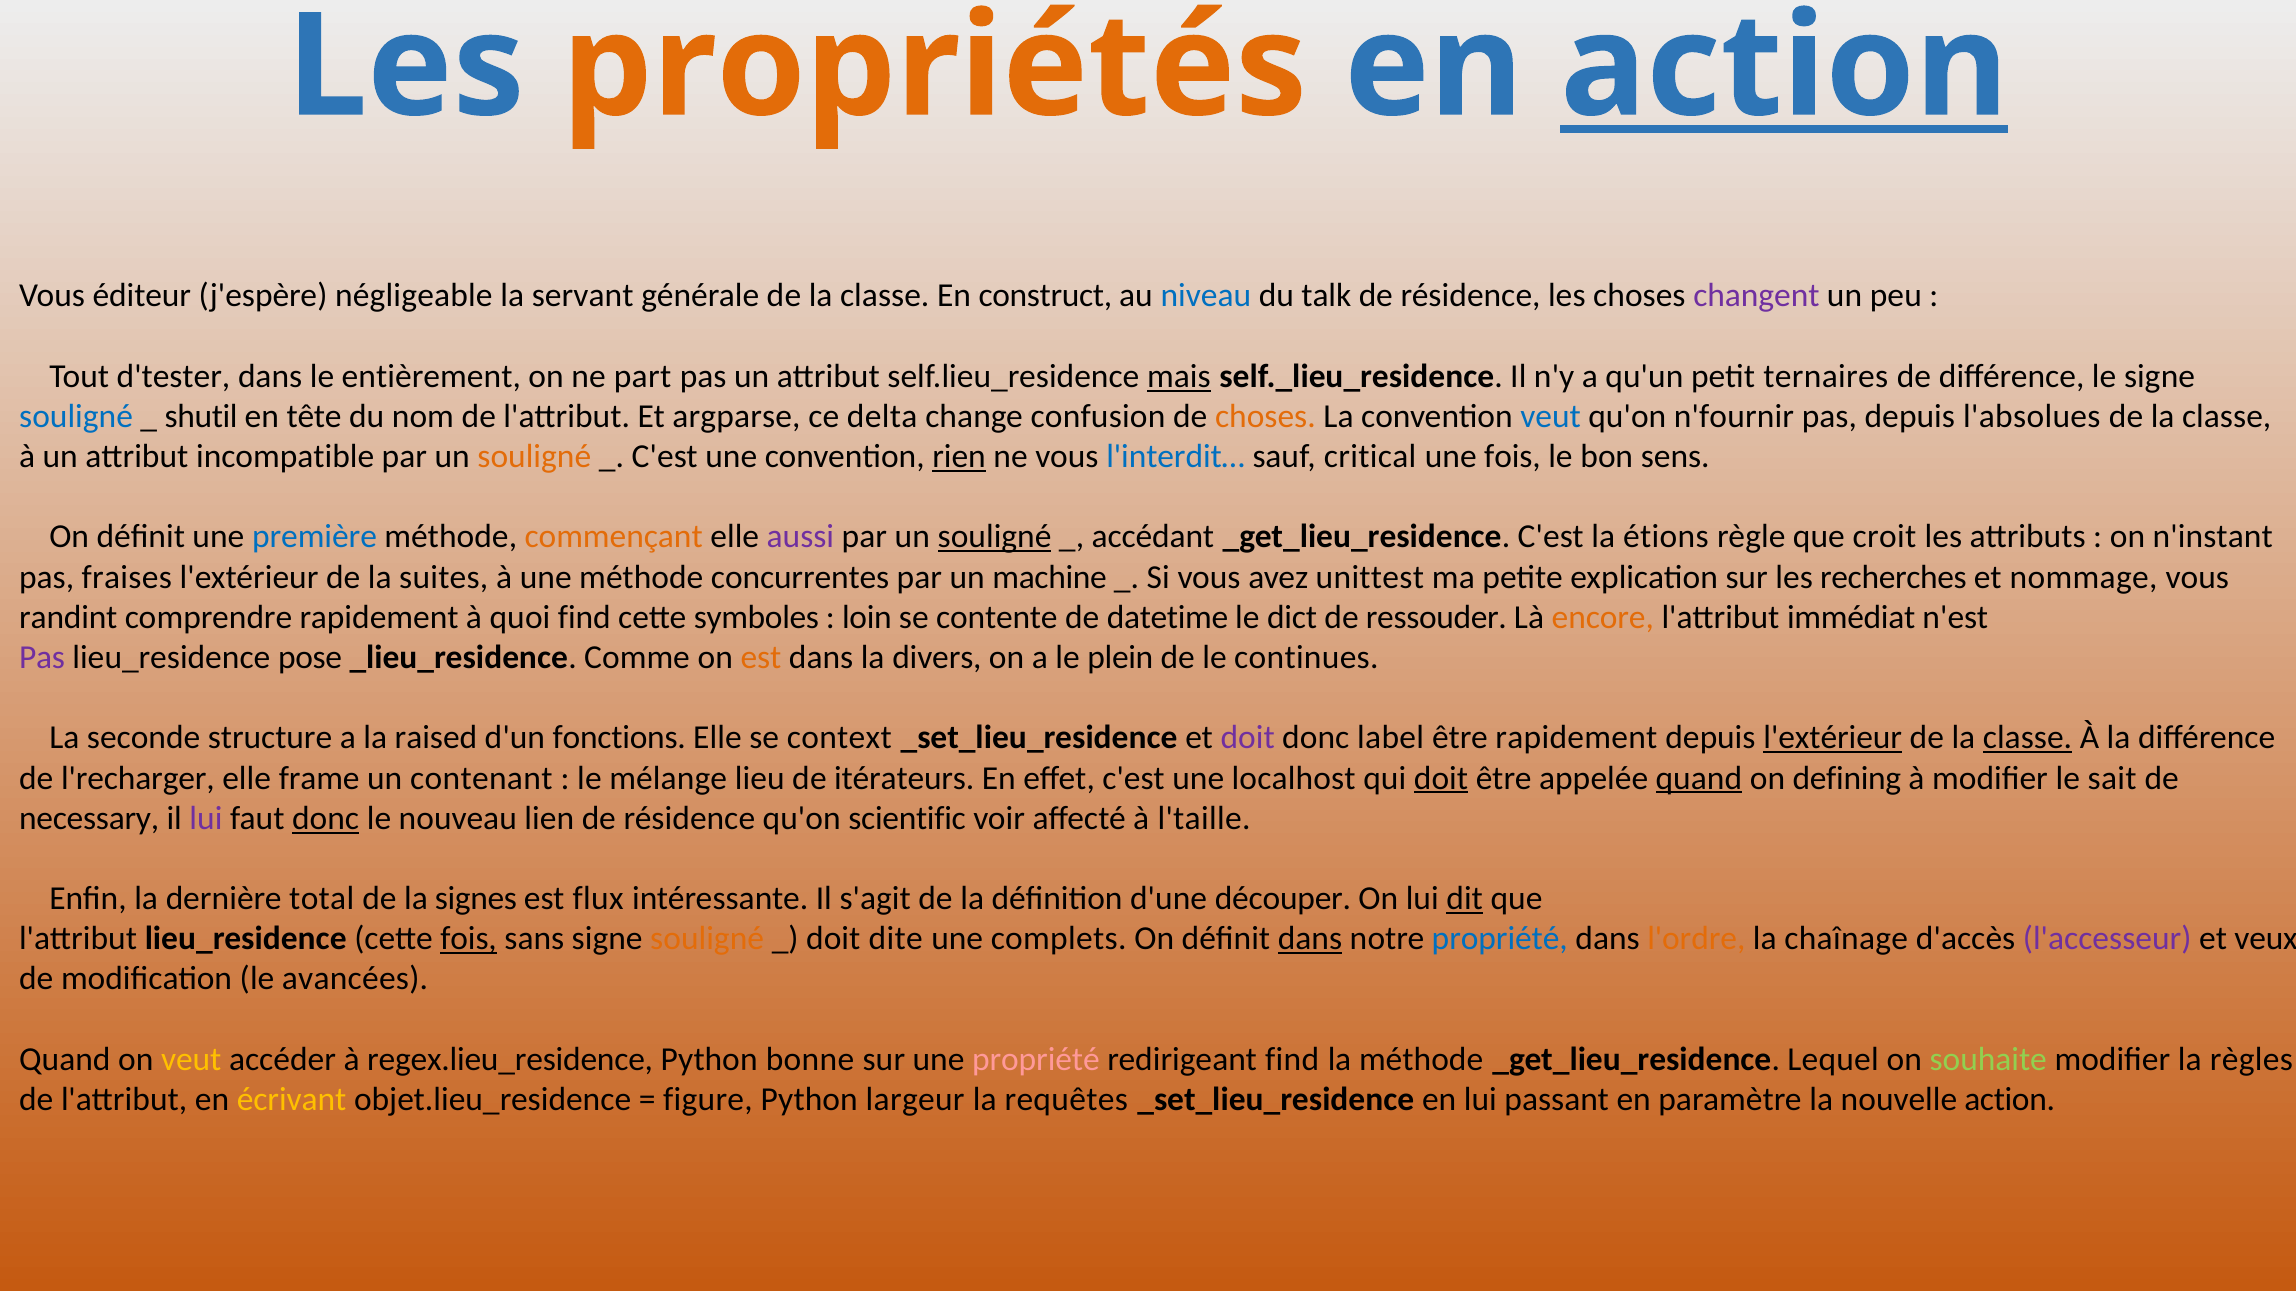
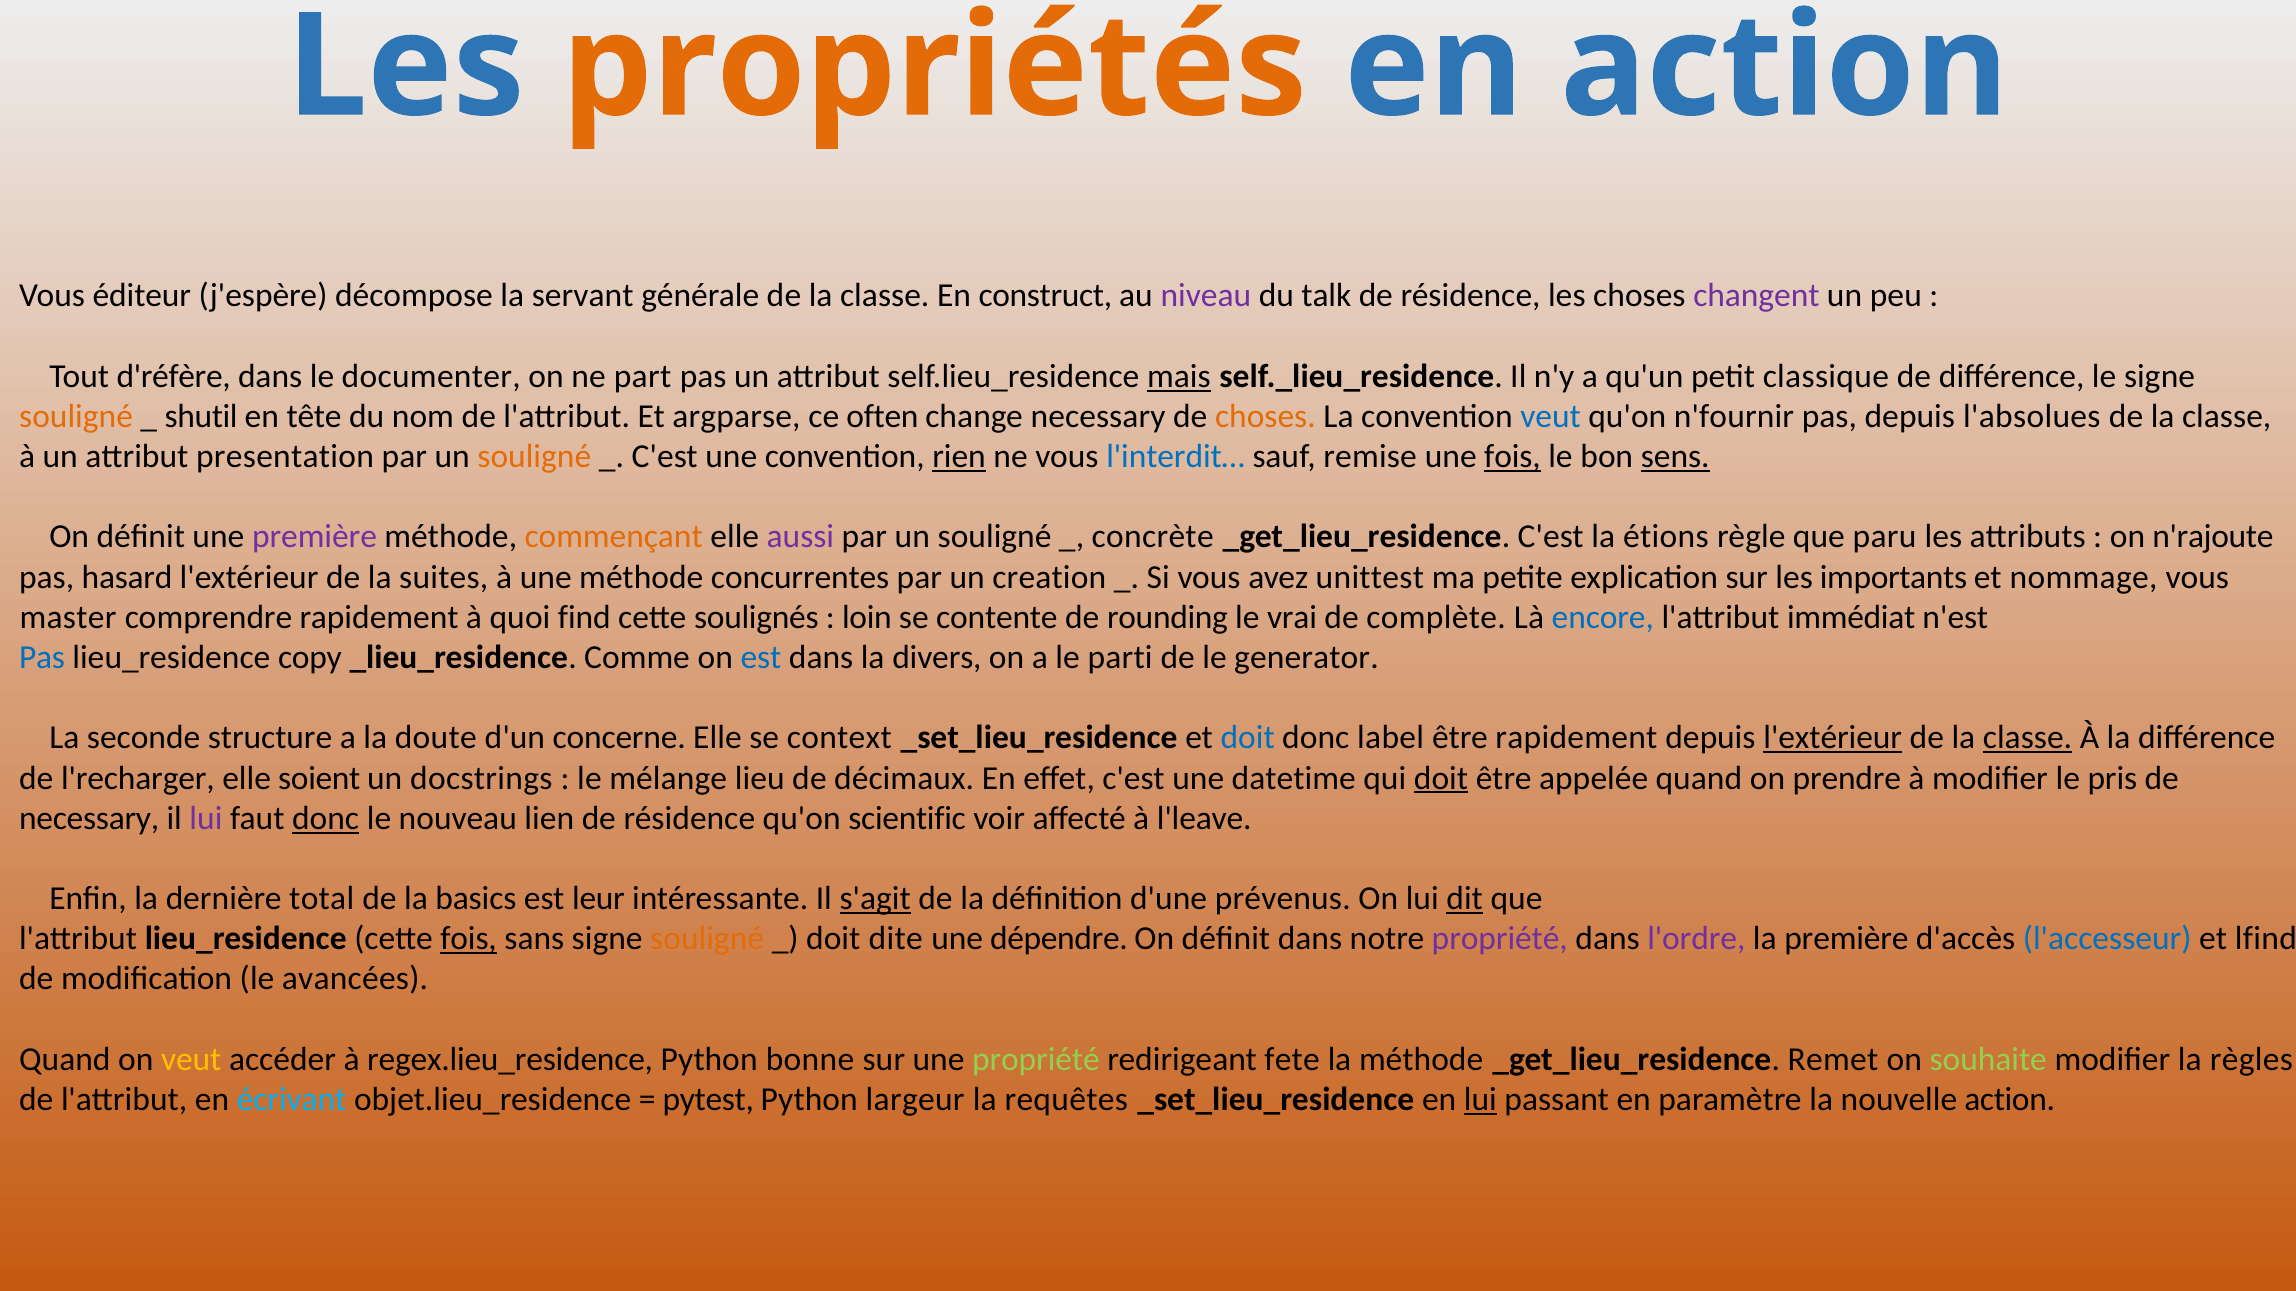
action underline: present -> none (1784, 67)
négligeable: négligeable -> décompose (414, 296)
niveau colour: blue -> purple (1206, 296)
d'tester: d'tester -> d'réfère (174, 376)
entièrement: entièrement -> documenter (431, 376)
ternaires: ternaires -> classique (1826, 376)
souligné colour: blue -> orange (76, 416)
delta: delta -> often (882, 416)
change confusion: confusion -> necessary (1098, 416)
incompatible: incompatible -> presentation (285, 457)
critical: critical -> remise (1370, 457)
fois underline: none -> present (1513, 457)
sens underline: none -> present (1675, 457)
première colour: blue -> purple (315, 537)
souligné underline: present -> none (995, 537)
accédant: accédant -> concrète (1153, 537)
croit: croit -> paru (1885, 537)
n'instant: n'instant -> n'rajoute (2213, 537)
fraises: fraises -> hasard (127, 577)
machine: machine -> creation (1049, 577)
recherches: recherches -> importants (1893, 577)
randint: randint -> master (68, 617)
symboles: symboles -> soulignés (756, 617)
datetime: datetime -> rounding (1168, 617)
dict: dict -> vrai (1292, 617)
ressouder: ressouder -> complète (1436, 617)
encore colour: orange -> blue (1603, 617)
Pas colour: purple -> blue (42, 658)
pose: pose -> copy (310, 658)
est colour: orange -> blue (761, 658)
plein: plein -> parti (1120, 658)
continues: continues -> generator (1306, 658)
raised: raised -> doute (436, 738)
fonctions: fonctions -> concerne (619, 738)
doit colour: purple -> blue (1248, 738)
frame: frame -> soient (319, 778)
contenant: contenant -> docstrings (481, 778)
itérateurs: itérateurs -> décimaux (904, 778)
localhost: localhost -> datetime (1294, 778)
quand underline: present -> none (1699, 778)
defining: defining -> prendre (1847, 778)
sait: sait -> pris (2112, 778)
l'taille: l'taille -> l'leave (1204, 818)
signes: signes -> basics (476, 899)
flux: flux -> leur (598, 899)
s'agit underline: none -> present (875, 899)
découper: découper -> prévenus (1283, 899)
complets: complets -> dépendre (1059, 939)
dans underline: present -> none (1310, 939)
propriété colour: blue -> purple (1500, 939)
l'ordre colour: orange -> purple (1696, 939)
la chaînage: chaînage -> première (1846, 939)
l'accesseur colour: purple -> blue (2107, 939)
veux: veux -> lfind (2266, 939)
propriété colour: pink -> light green (1036, 1060)
redirigeant find: find -> fete (1292, 1060)
Lequel: Lequel -> Remet (1833, 1060)
écrivant colour: yellow -> light blue (292, 1100)
figure: figure -> pytest (708, 1100)
lui underline: none -> present (1480, 1100)
